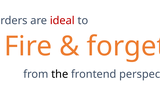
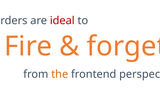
the colour: black -> orange (60, 74)
